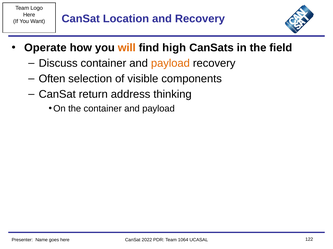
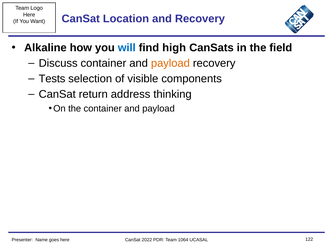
Operate: Operate -> Alkaline (45, 48)
will colour: orange -> blue (127, 48)
Often: Often -> Tests (52, 79)
